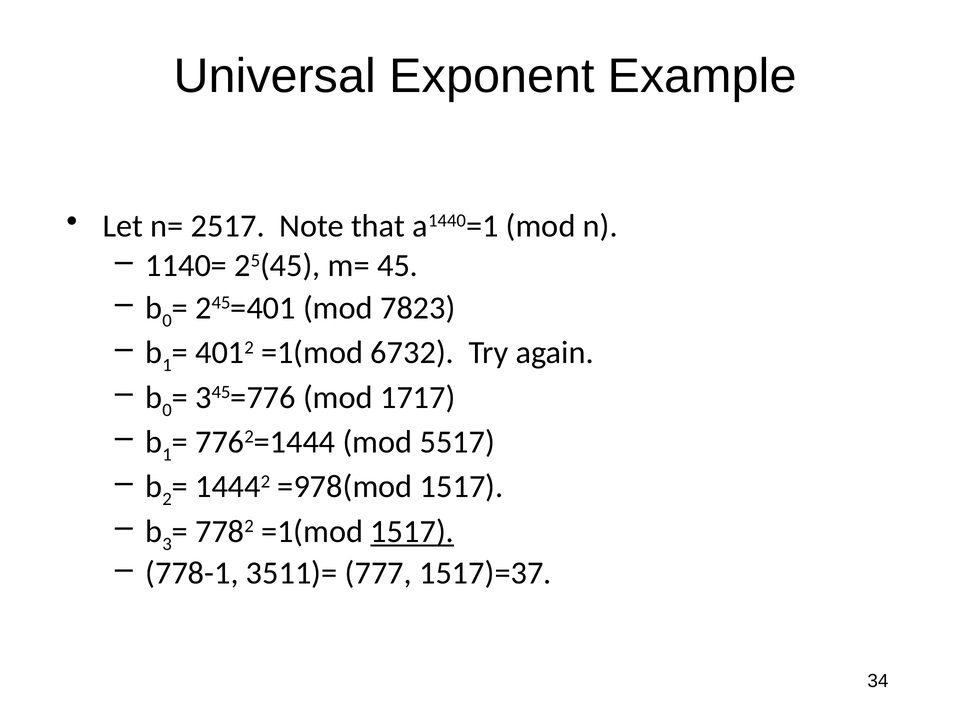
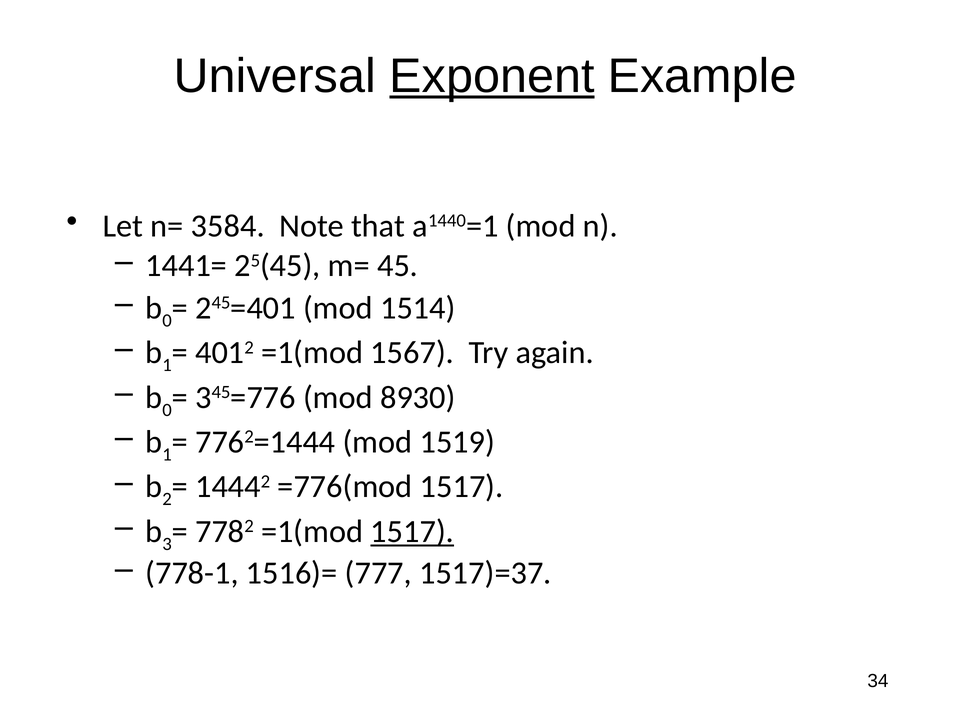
Exponent underline: none -> present (492, 76)
2517: 2517 -> 3584 (228, 226)
1140=: 1140= -> 1441= (186, 266)
7823: 7823 -> 1514 (418, 308)
6732: 6732 -> 1567 (412, 353)
1717: 1717 -> 8930 (418, 397)
5517: 5517 -> 1519 (457, 442)
=978(mod: =978(mod -> =776(mod (345, 487)
3511)=: 3511)= -> 1516)= (292, 573)
